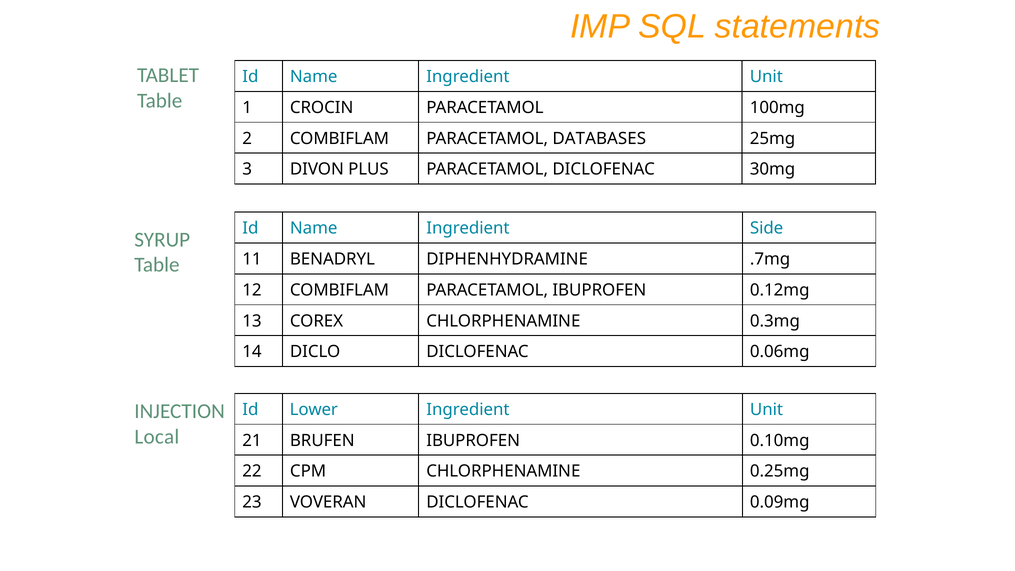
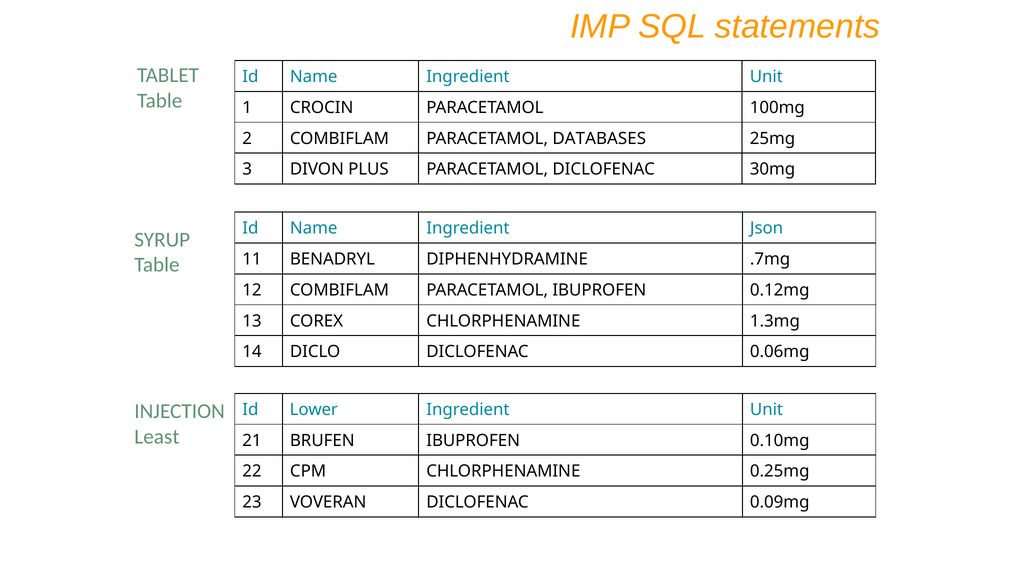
Side: Side -> Json (767, 228)
0.3mg: 0.3mg -> 1.3mg (775, 321)
Local: Local -> Least (157, 437)
